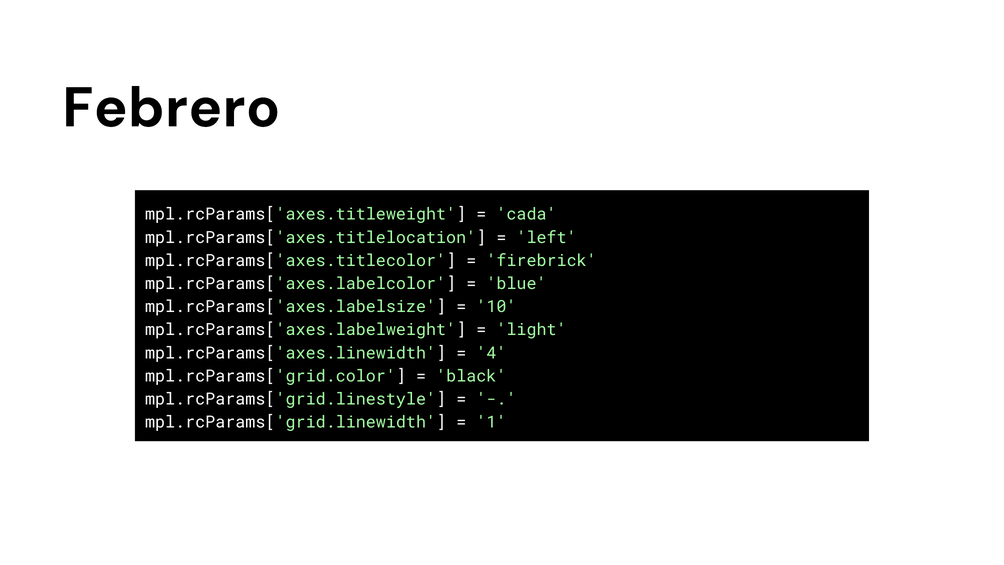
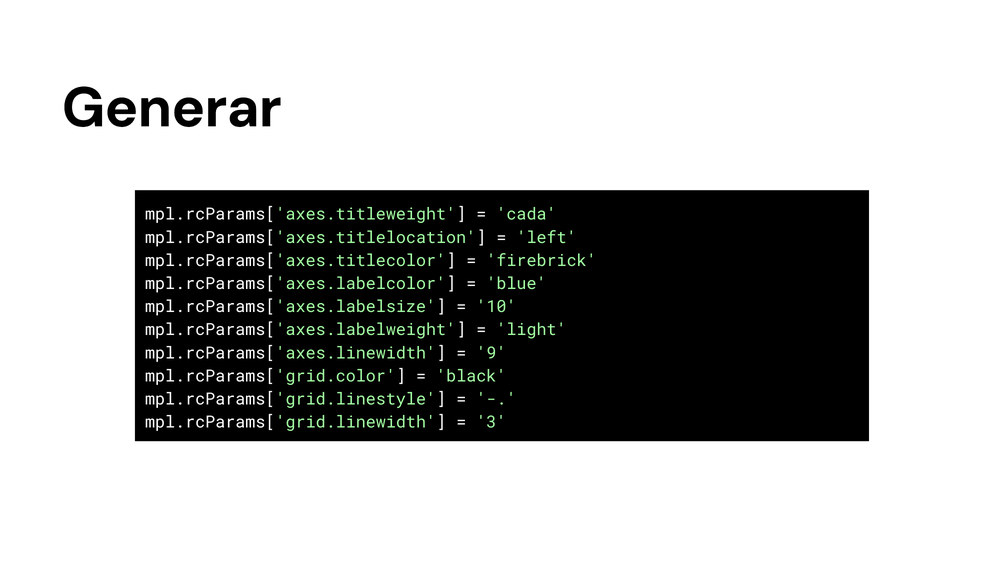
Febrero: Febrero -> Generar (172, 108)
4: 4 -> 9 (491, 353)
1: 1 -> 3 (491, 422)
